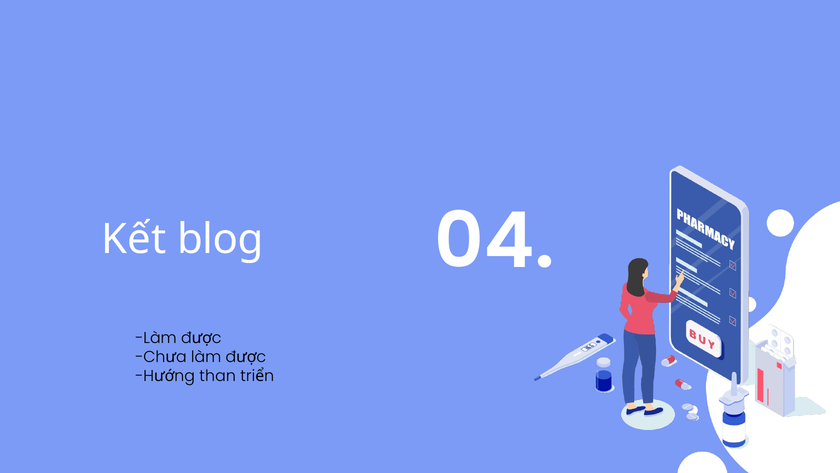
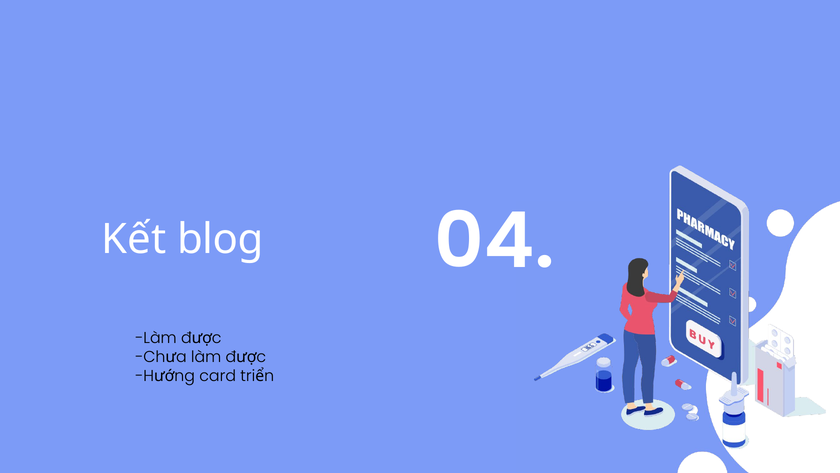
than: than -> card (218, 376)
